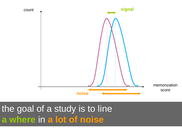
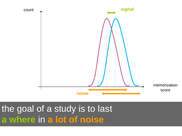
line: line -> last (105, 109)
